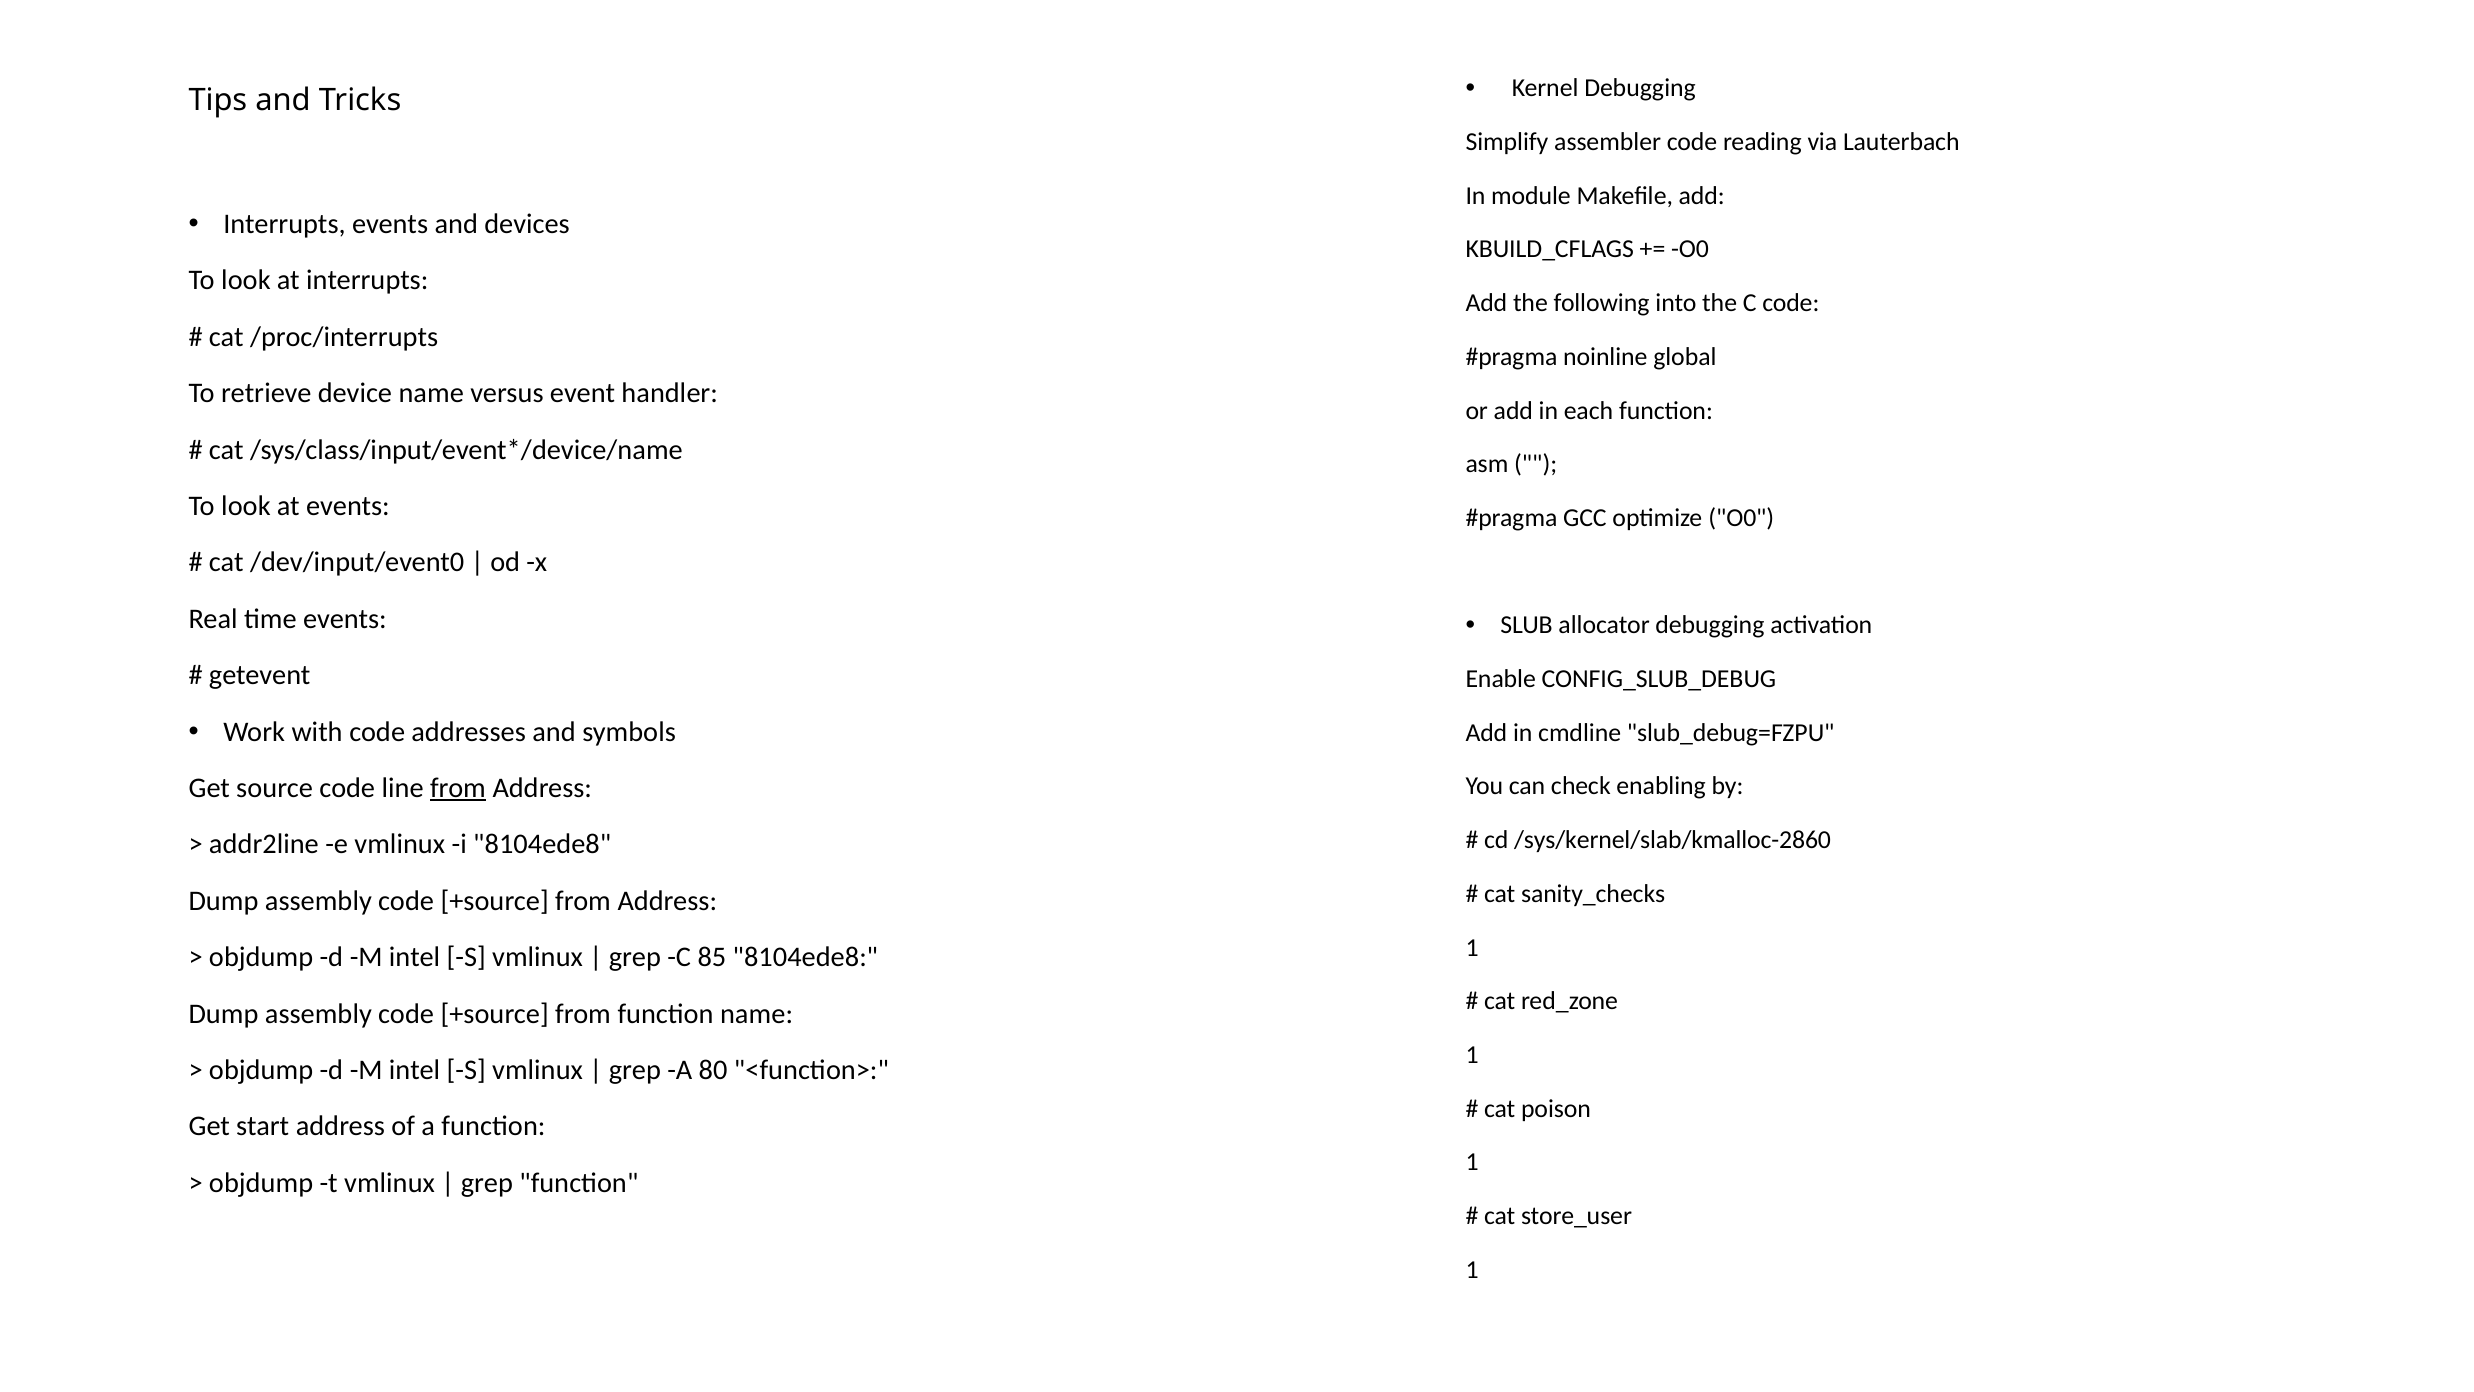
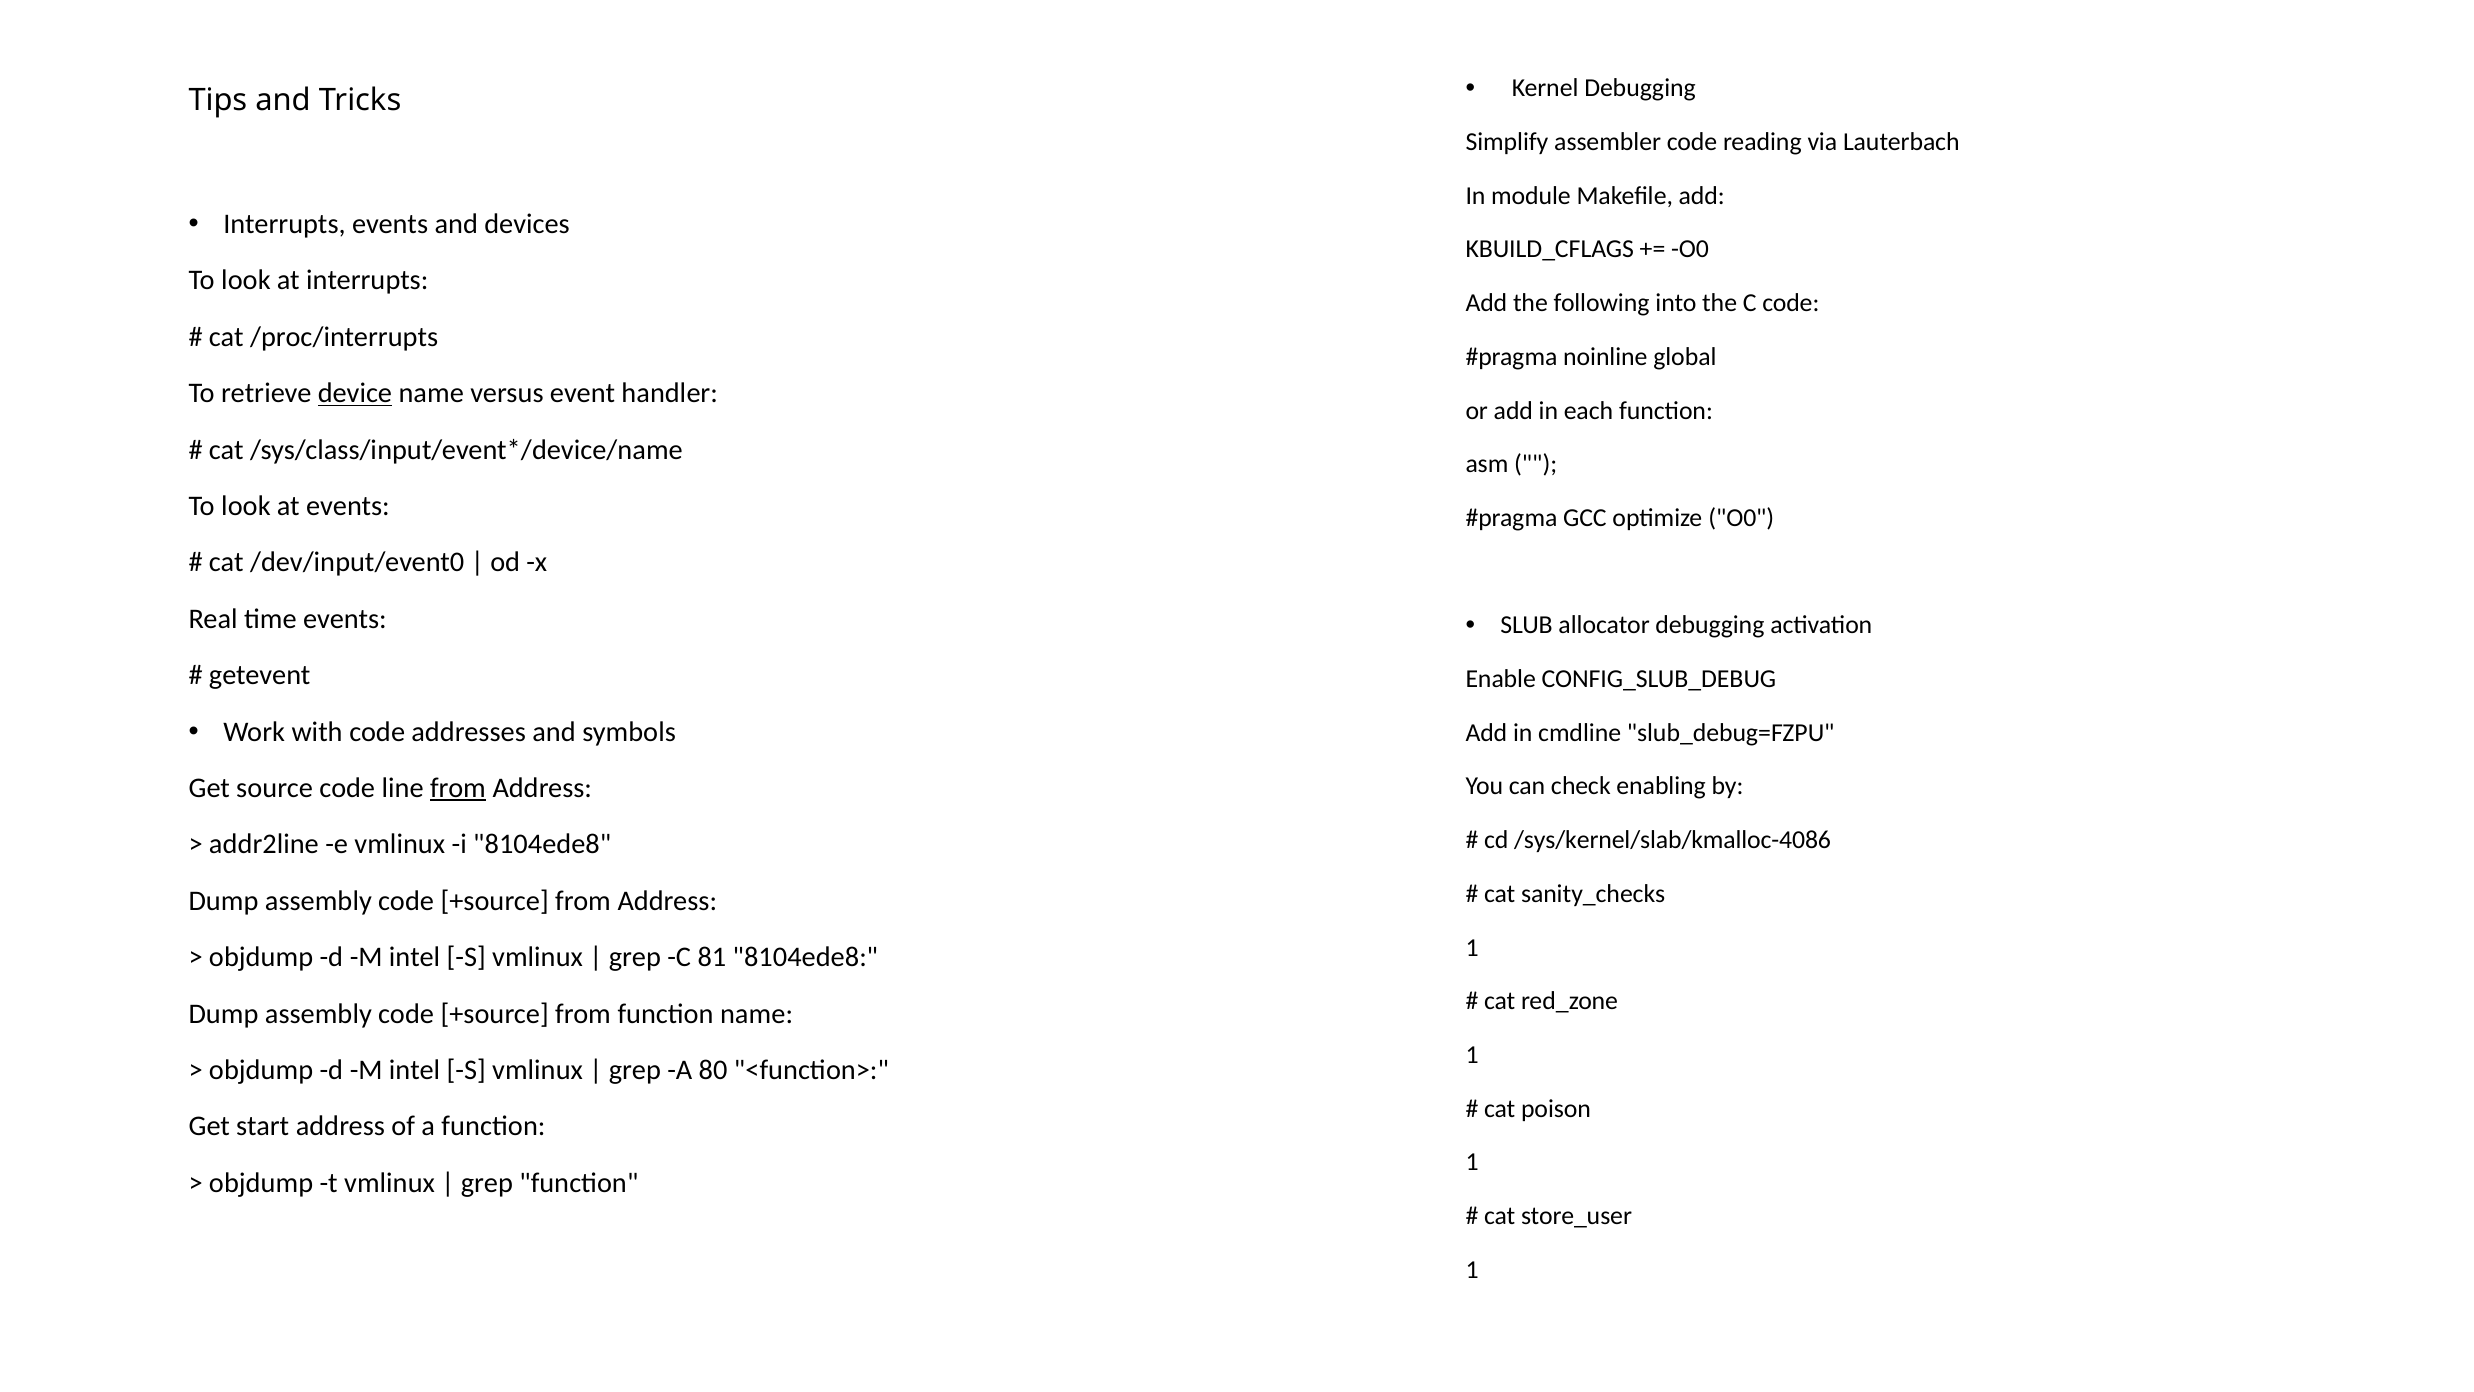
device underline: none -> present (355, 393)
/sys/kernel/slab/kmalloc-2860: /sys/kernel/slab/kmalloc-2860 -> /sys/kernel/slab/kmalloc-4086 (1673, 840)
85: 85 -> 81 (712, 957)
